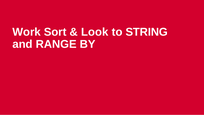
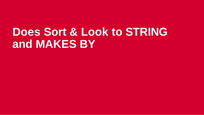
Work: Work -> Does (27, 32)
RANGE: RANGE -> MAKES (56, 44)
